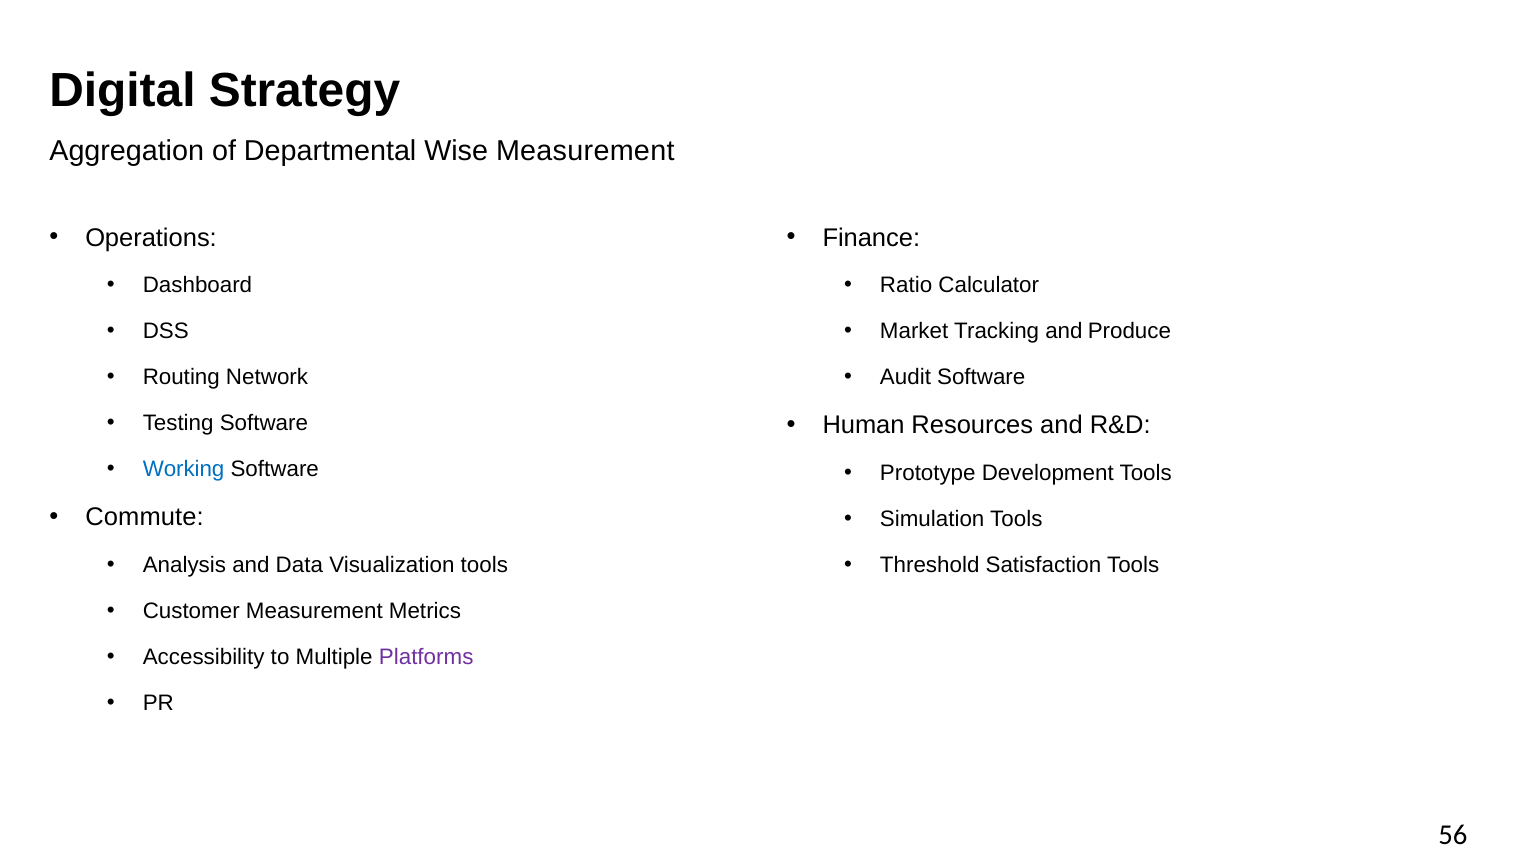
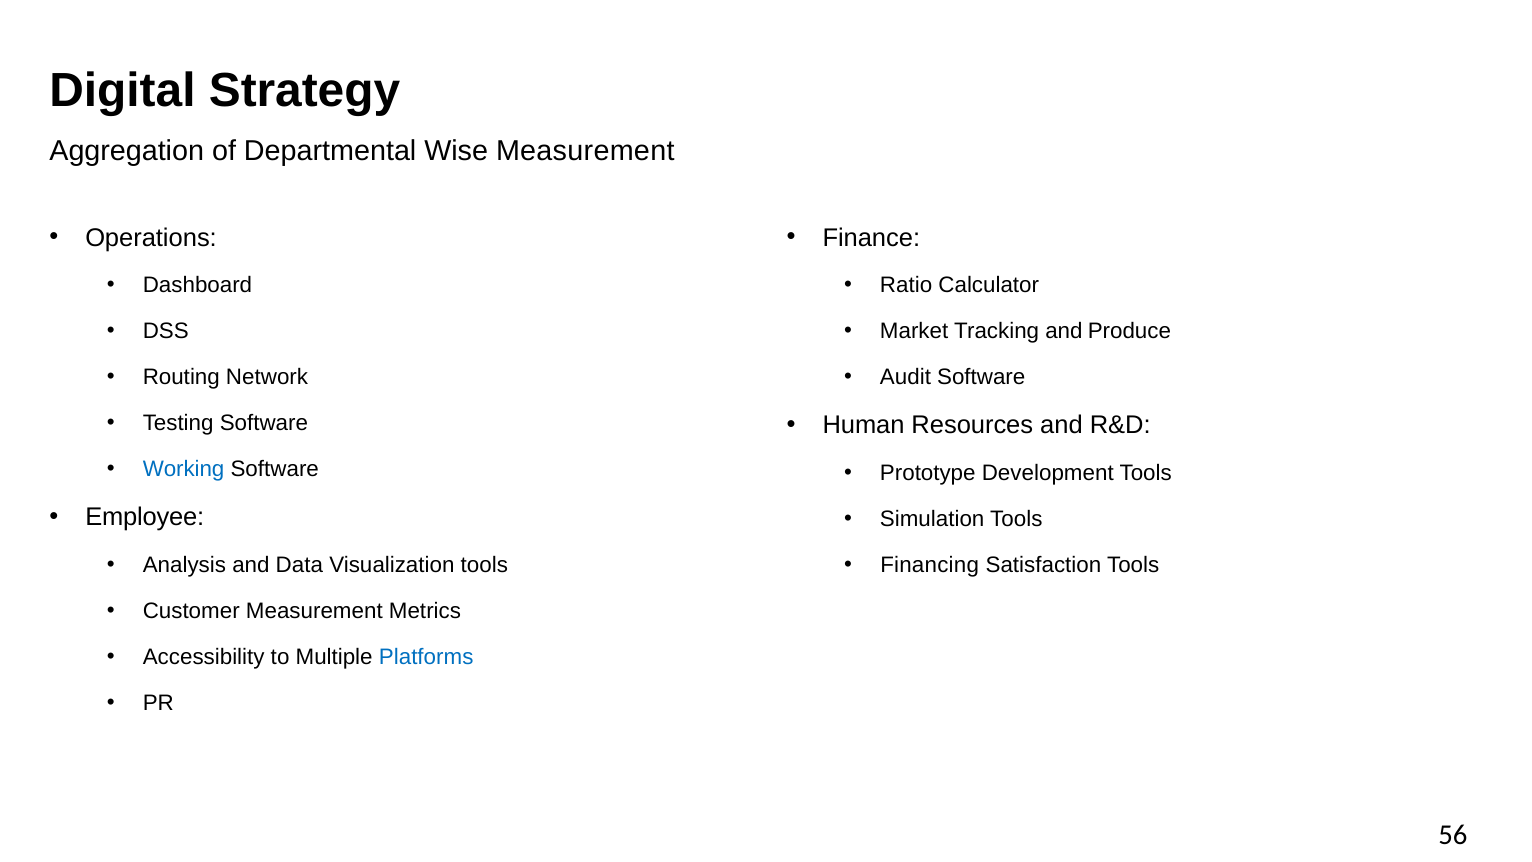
Commute: Commute -> Employee (145, 517)
Threshold: Threshold -> Financing (930, 565)
Platforms colour: purple -> blue (426, 657)
